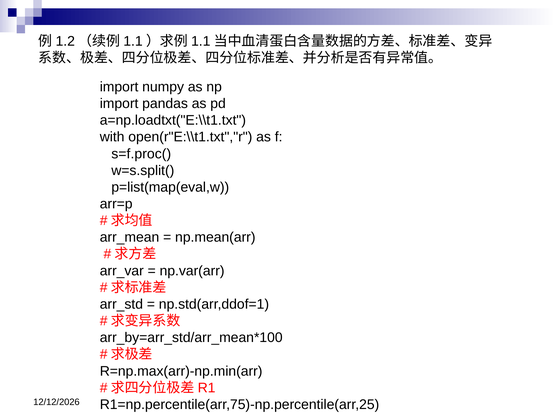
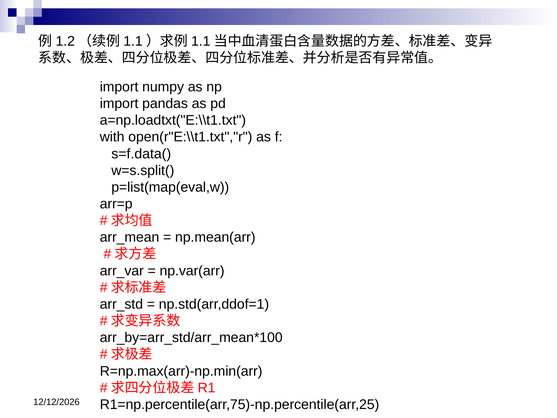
s=f.proc(: s=f.proc( -> s=f.data( (141, 154)
